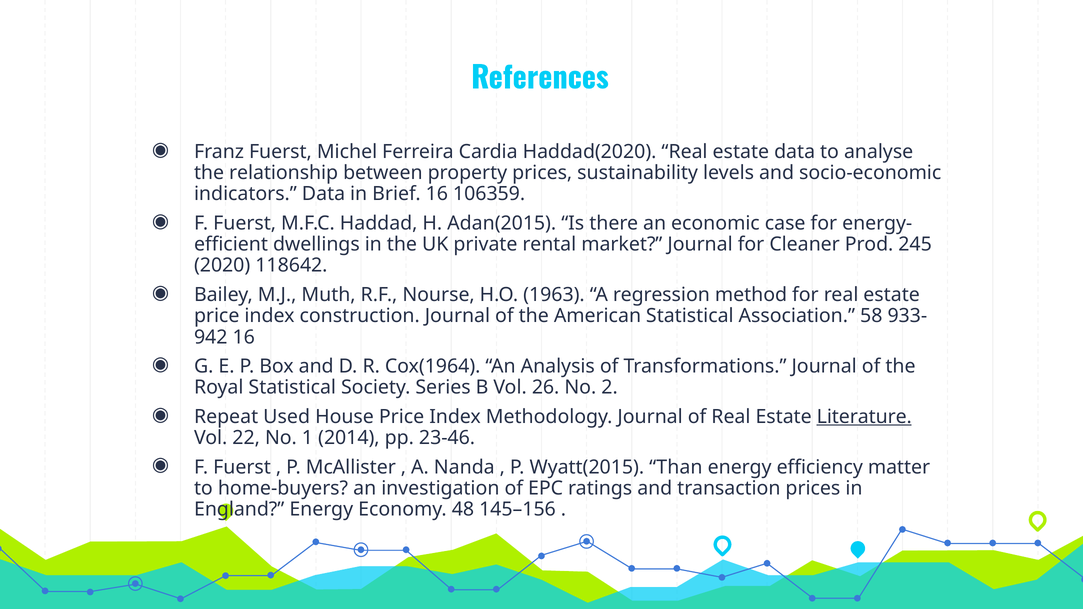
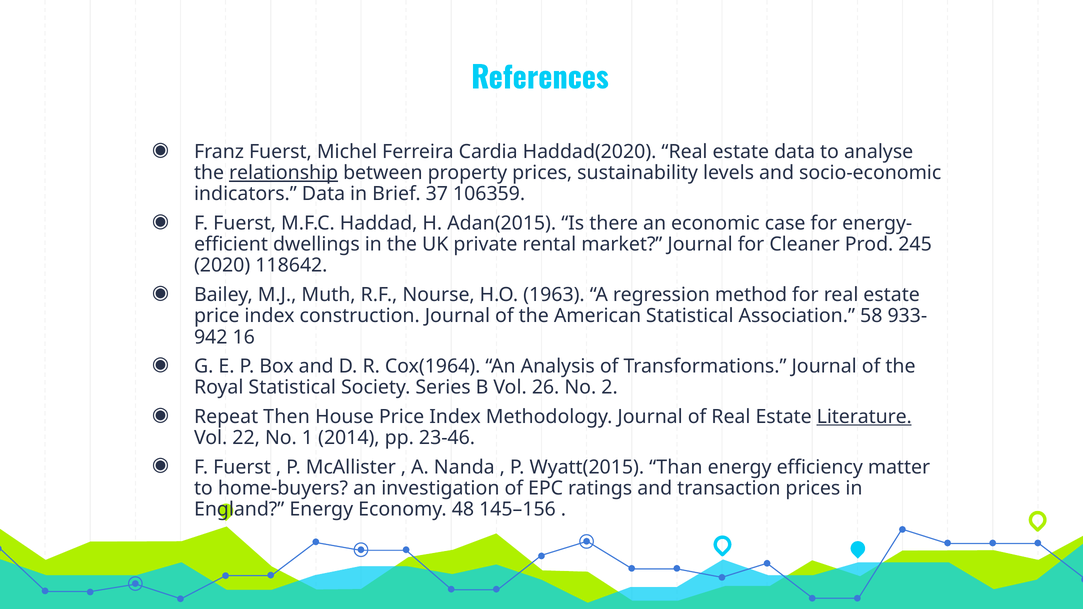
relationship underline: none -> present (284, 173)
Brief 16: 16 -> 37 (437, 194)
Used: Used -> Then (287, 417)
